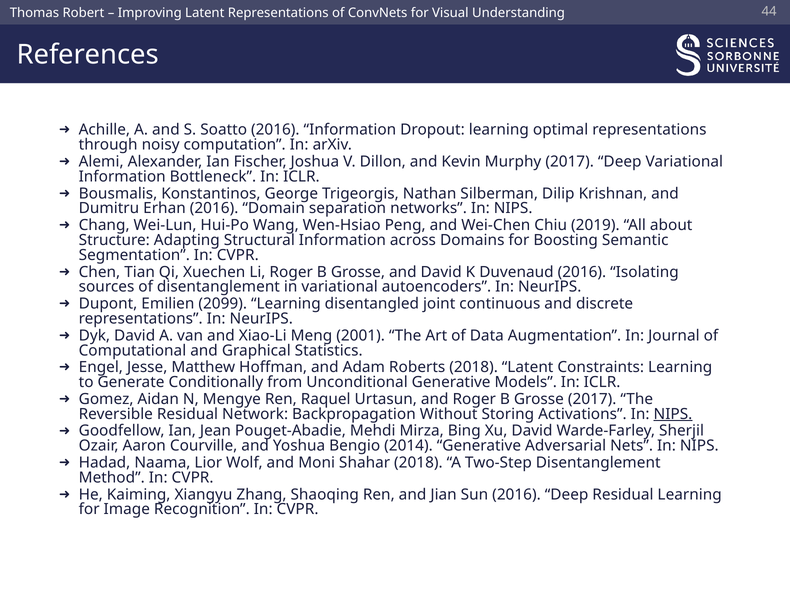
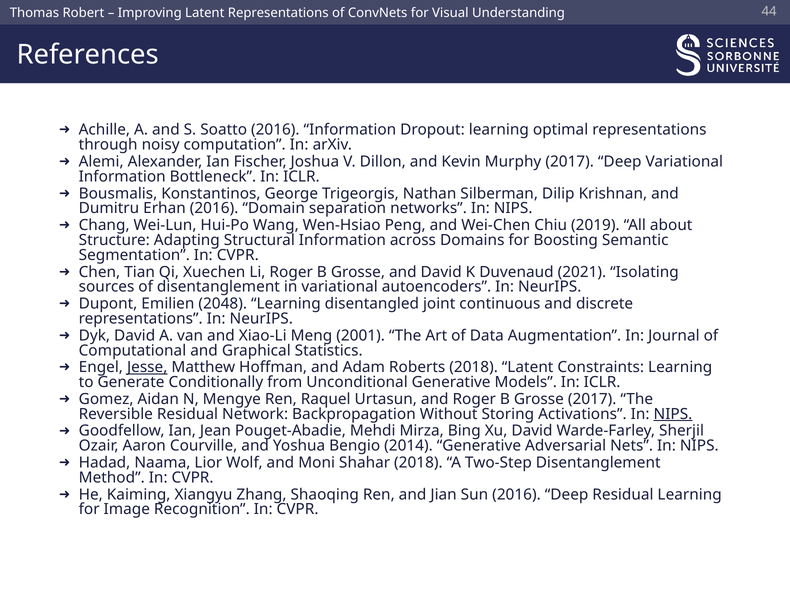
Duvenaud 2016: 2016 -> 2021 (582, 272)
2099: 2099 -> 2048 (223, 304)
Jesse underline: none -> present (147, 368)
